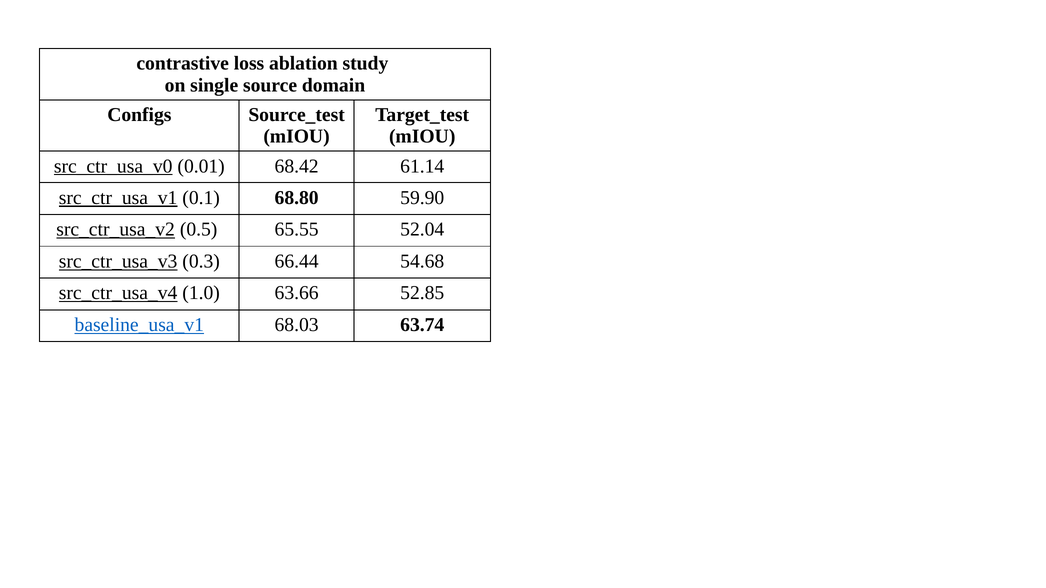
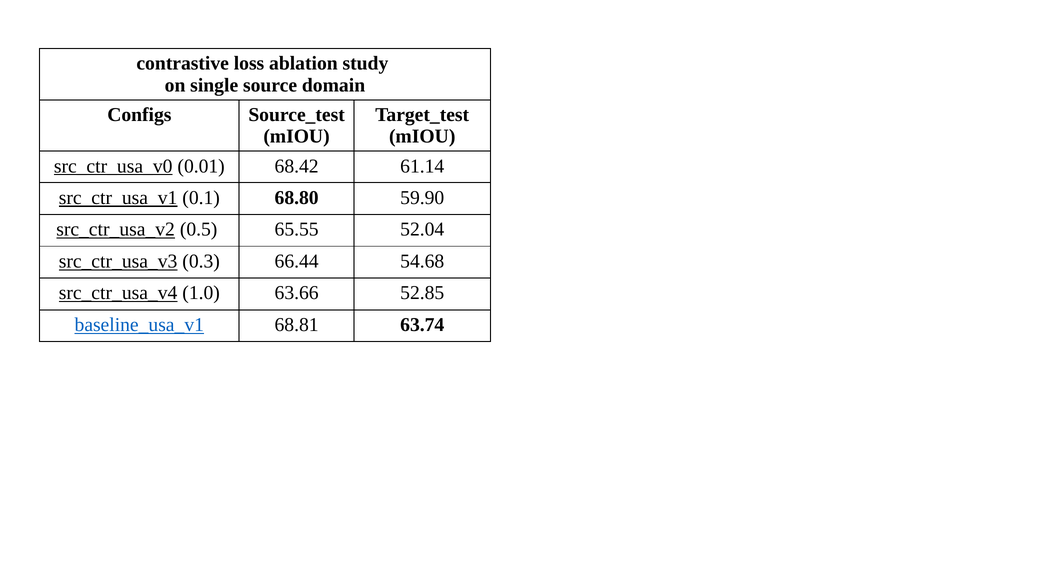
68.03: 68.03 -> 68.81 (297, 325)
